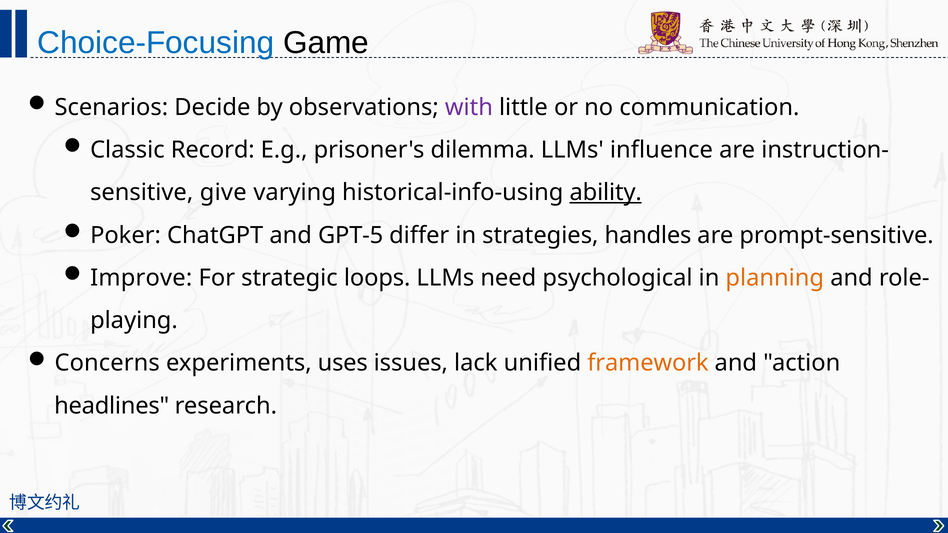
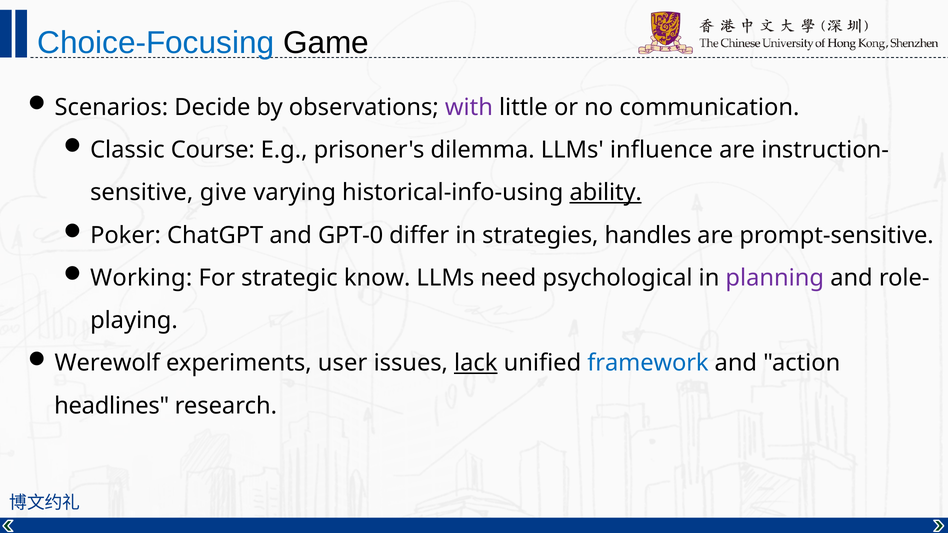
Record: Record -> Course (213, 150)
GPT-5: GPT-5 -> GPT-0 (351, 235)
Improve: Improve -> Working (141, 278)
loops: loops -> know (377, 278)
planning colour: orange -> purple (775, 278)
Concerns: Concerns -> Werewolf (107, 363)
uses: uses -> user (343, 363)
lack underline: none -> present (476, 363)
framework colour: orange -> blue (648, 363)
